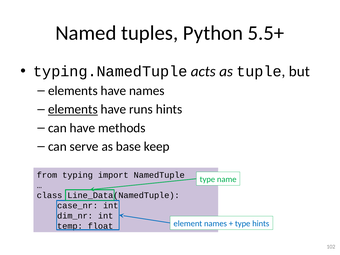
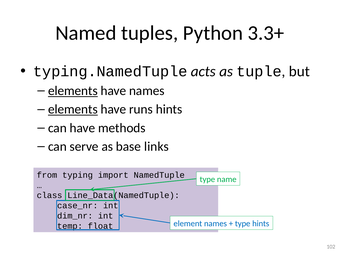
5.5+: 5.5+ -> 3.3+ (266, 33)
elements underline: none -> present (73, 91)
keep: keep -> links (157, 146)
